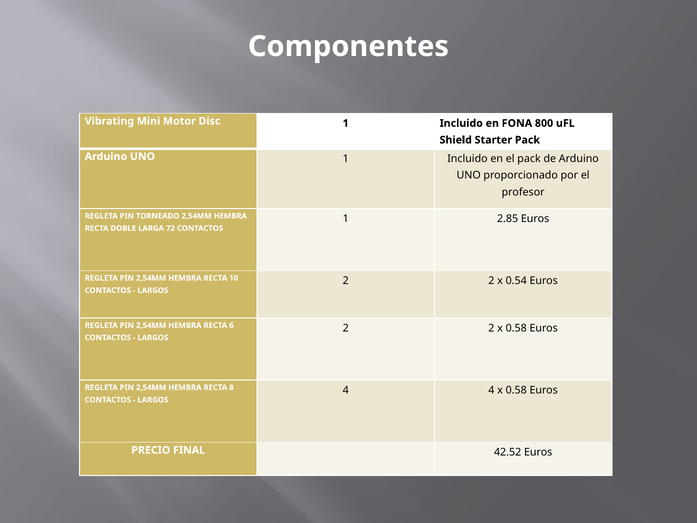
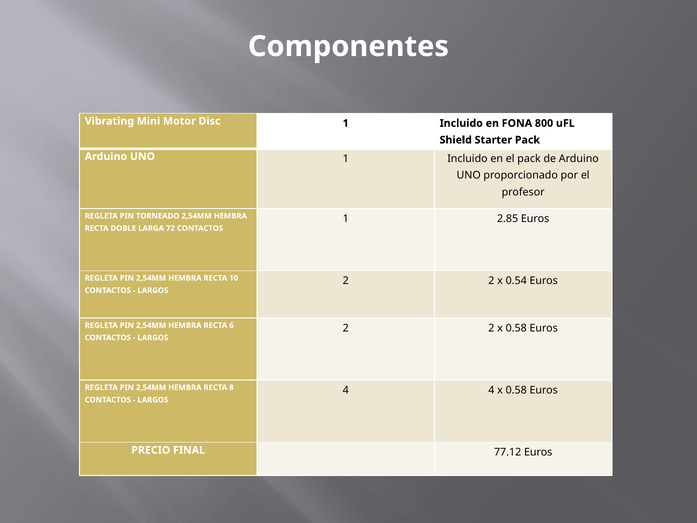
42.52: 42.52 -> 77.12 (508, 452)
